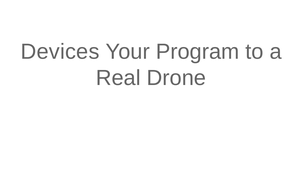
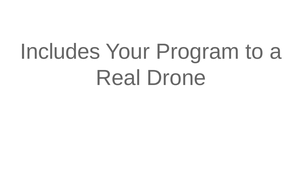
Devices: Devices -> Includes (60, 52)
